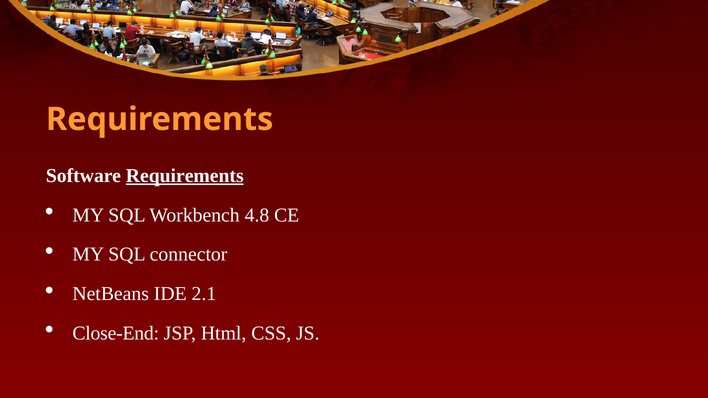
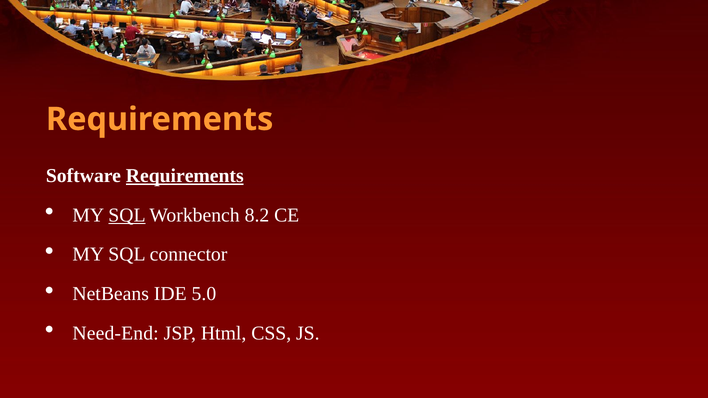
SQL underline: none -> present (127, 215)
4.8: 4.8 -> 8.2 (257, 215)
2.1: 2.1 -> 5.0 (204, 294)
Close-End: Close-End -> Need-End (116, 333)
